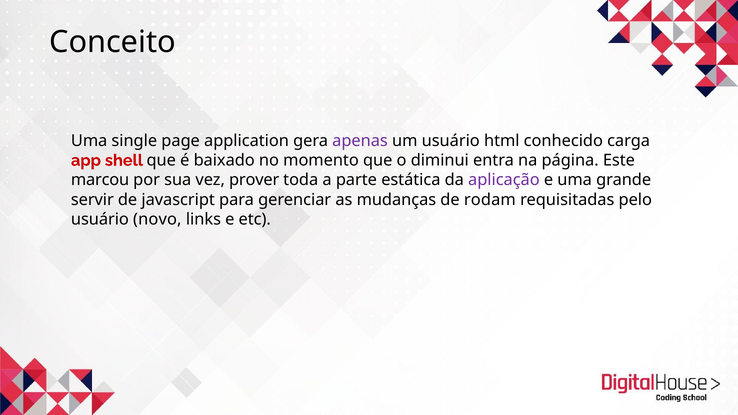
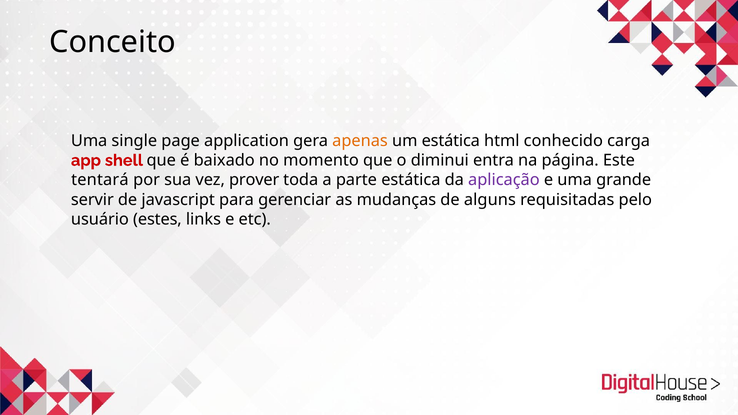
apenas colour: purple -> orange (360, 141)
um usuário: usuário -> estática (451, 141)
marcou: marcou -> tentará (100, 180)
rodam: rodam -> alguns (490, 200)
novo: novo -> estes (157, 219)
